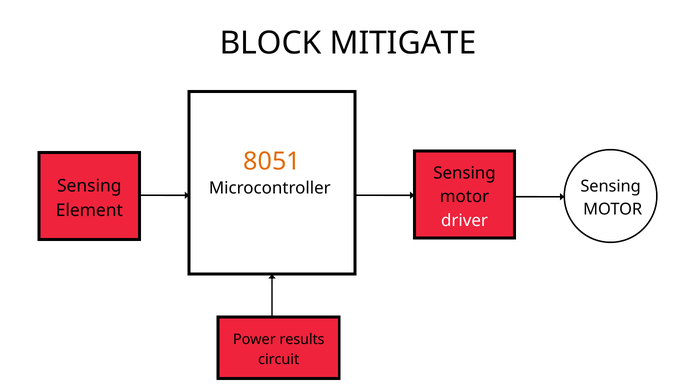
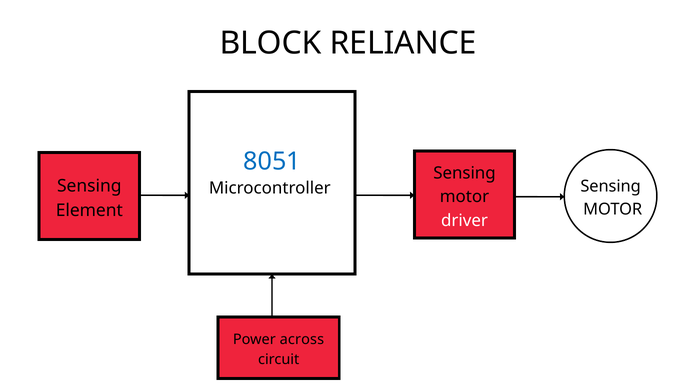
MITIGATE: MITIGATE -> RELIANCE (403, 43)
8051 colour: orange -> blue (272, 161)
results: results -> across (302, 339)
